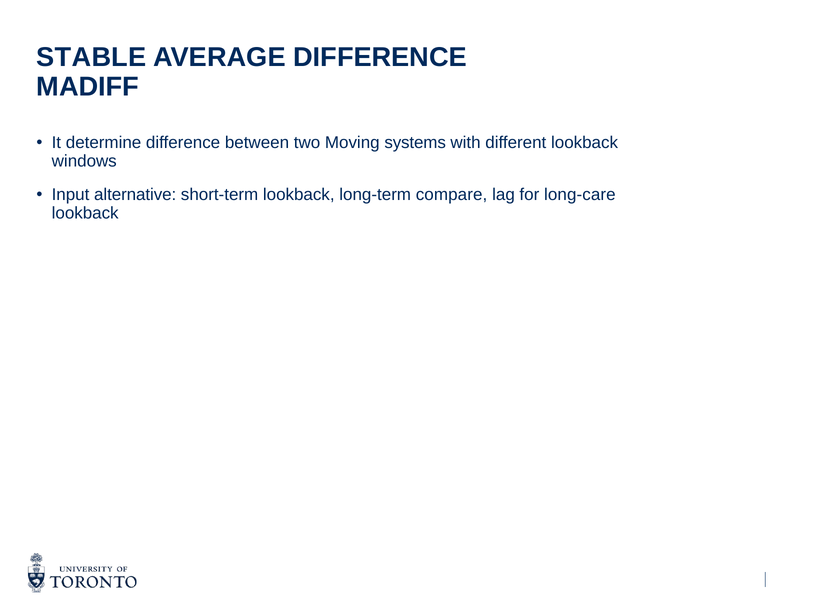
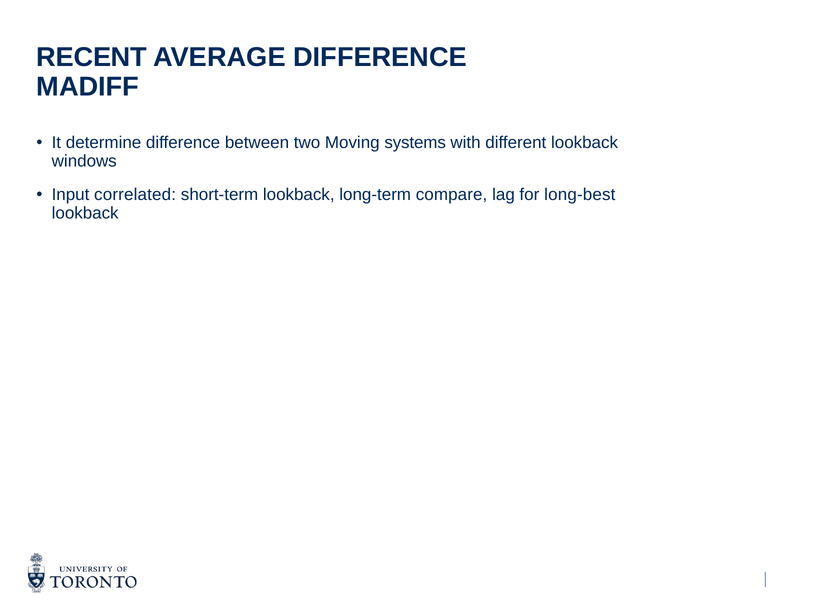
STABLE: STABLE -> RECENT (92, 57)
alternative: alternative -> correlated (135, 195)
long-care: long-care -> long-best (580, 195)
